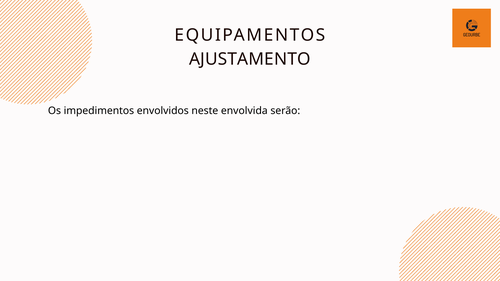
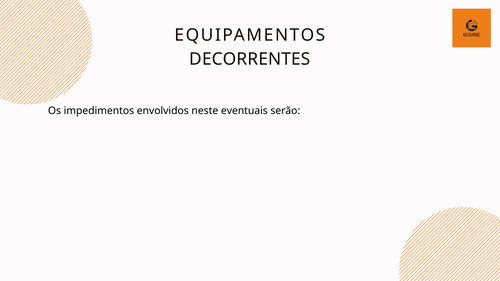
AJUSTAMENTO: AJUSTAMENTO -> DECORRENTES (250, 59)
envolvida: envolvida -> eventuais (244, 111)
